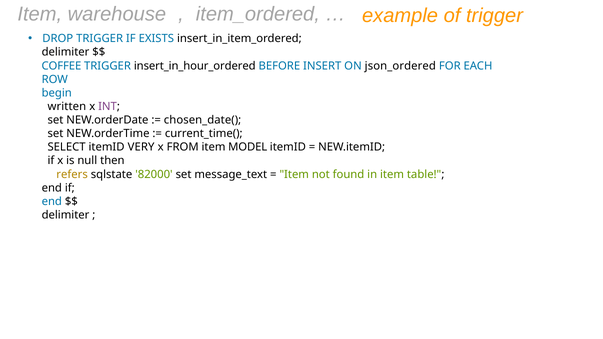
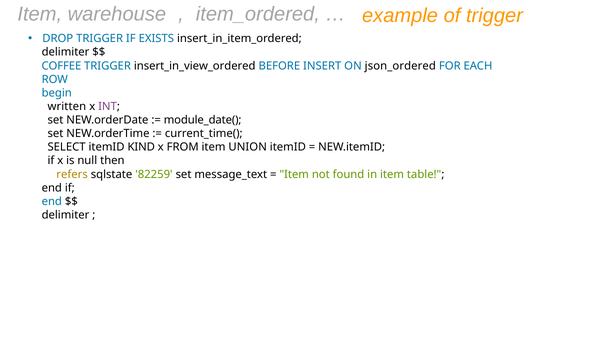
insert_in_hour_ordered: insert_in_hour_ordered -> insert_in_view_ordered (195, 66)
chosen_date(: chosen_date( -> module_date( (203, 120)
VERY: VERY -> KIND (141, 147)
MODEL: MODEL -> UNION (248, 147)
82000: 82000 -> 82259 (154, 174)
